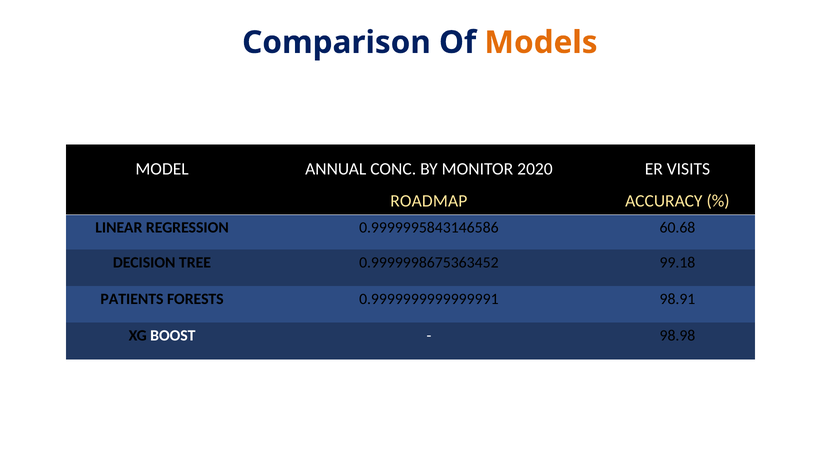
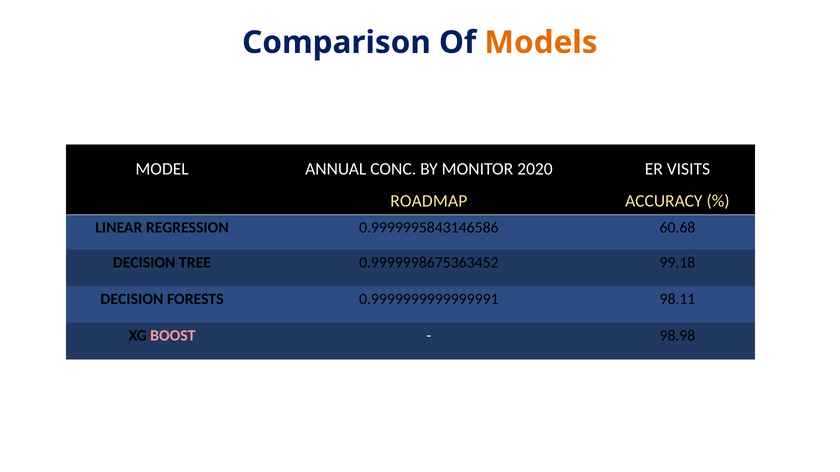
PATIENTS: PATIENTS -> DECISION (132, 299)
98.91: 98.91 -> 98.11 (677, 299)
BOOST colour: white -> pink (173, 336)
